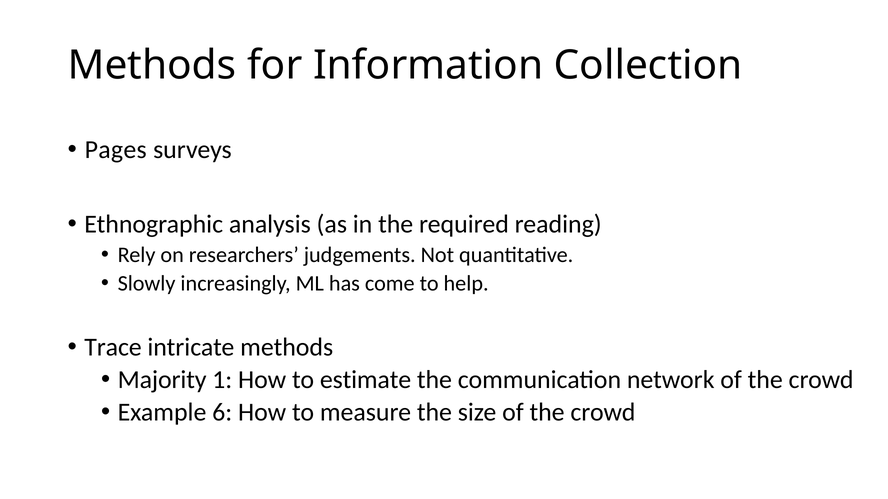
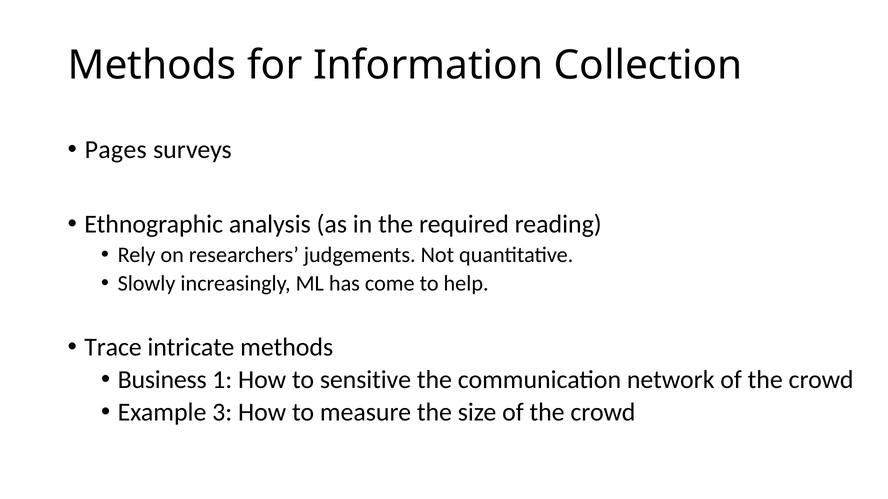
Majority: Majority -> Business (162, 380)
estimate: estimate -> sensitive (365, 380)
6: 6 -> 3 (222, 412)
